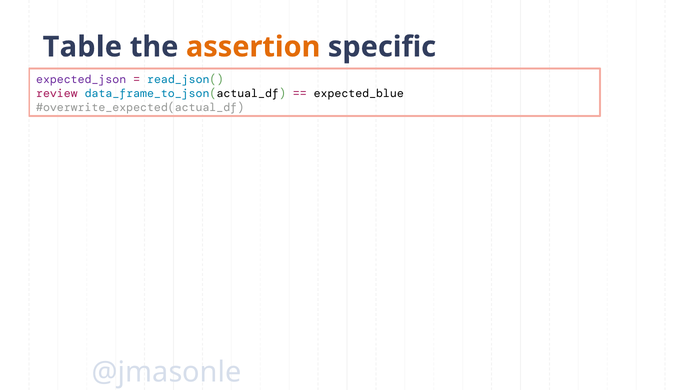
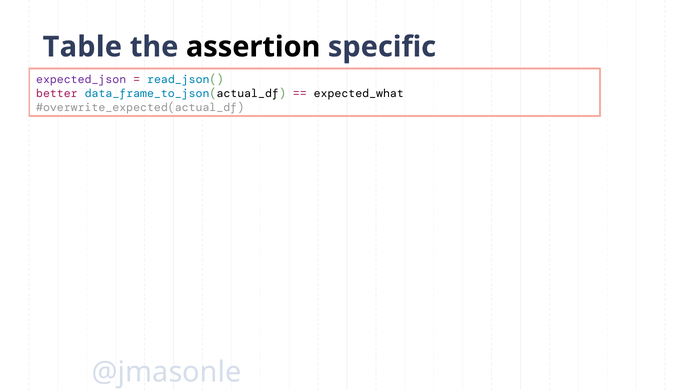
assertion colour: orange -> black (253, 47)
review: review -> better (57, 94)
expected_blue: expected_blue -> expected_what (359, 94)
